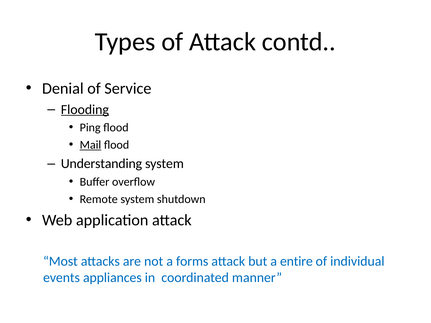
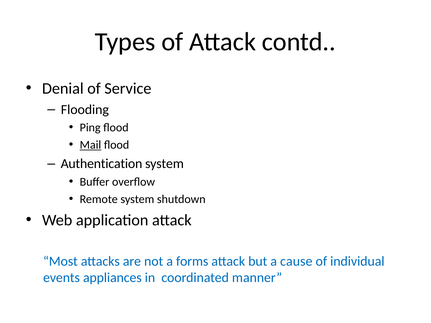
Flooding underline: present -> none (85, 110)
Understanding: Understanding -> Authentication (101, 164)
entire: entire -> cause (296, 261)
